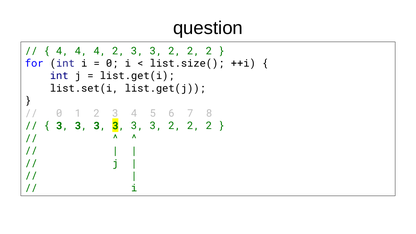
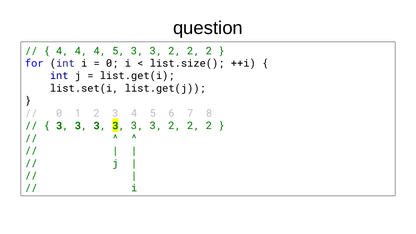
4 4 2: 2 -> 5 (118, 51)
